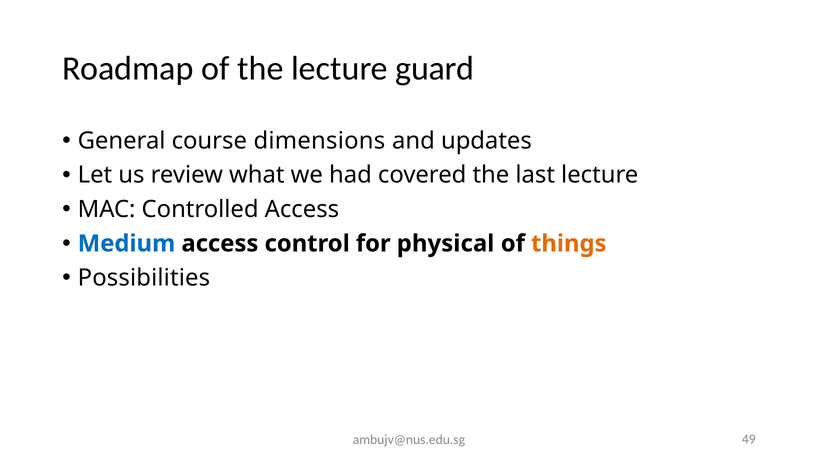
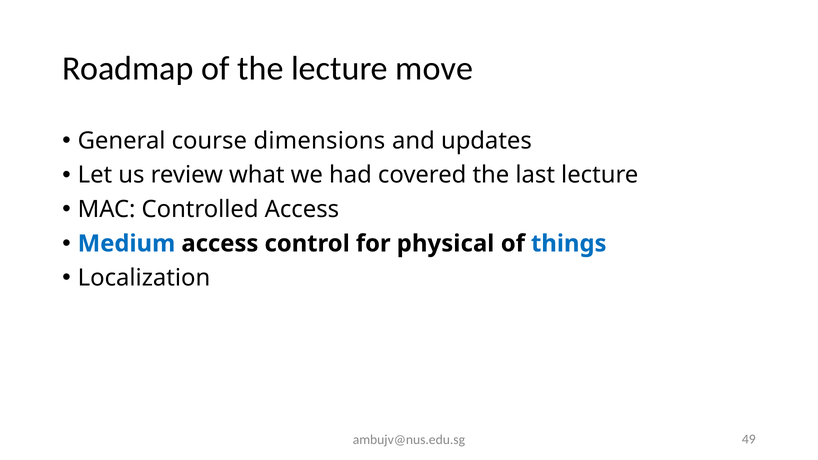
guard: guard -> move (434, 69)
things colour: orange -> blue (569, 244)
Possibilities: Possibilities -> Localization (144, 278)
